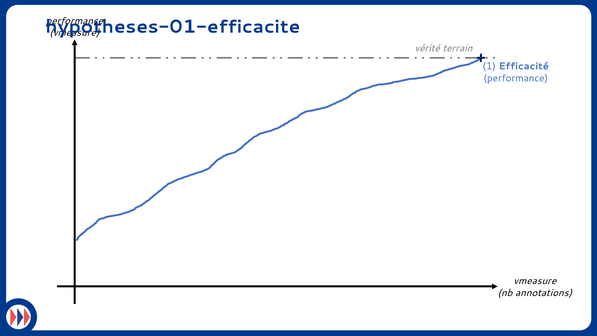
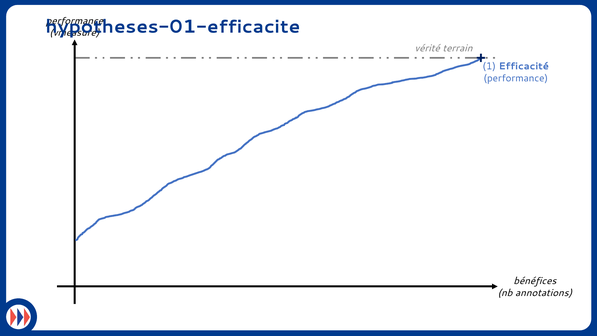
vmeasure: vmeasure -> bénéfices (535, 281)
